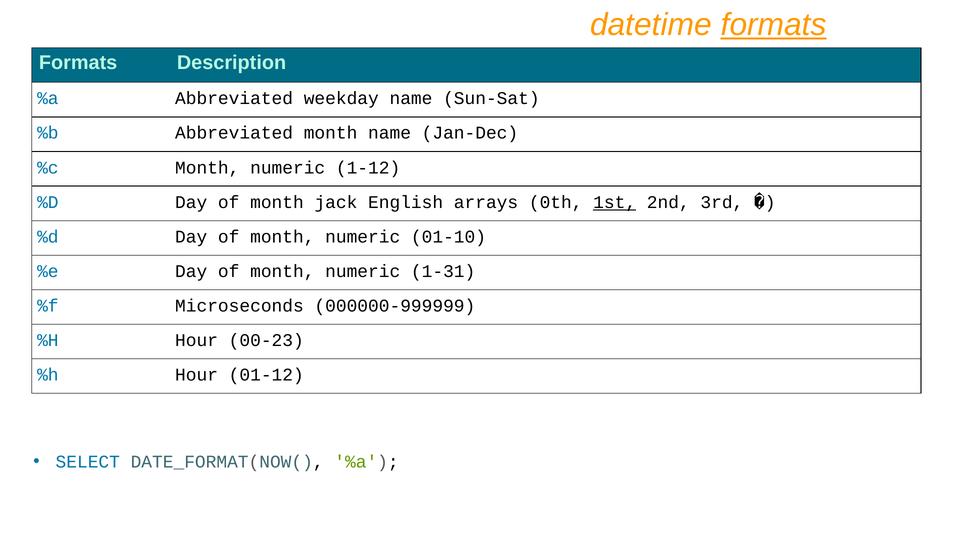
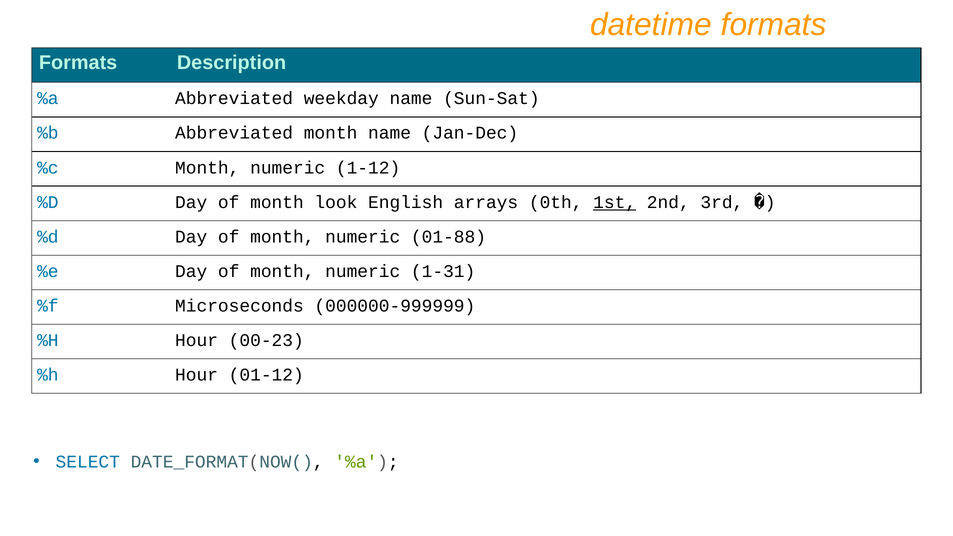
formats underline: present -> none (774, 25)
jack: jack -> look (336, 202)
01-10: 01-10 -> 01-88 (449, 237)
